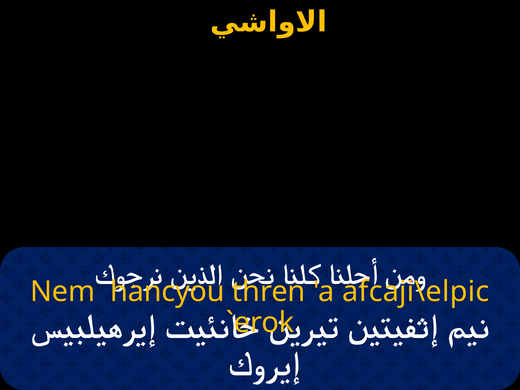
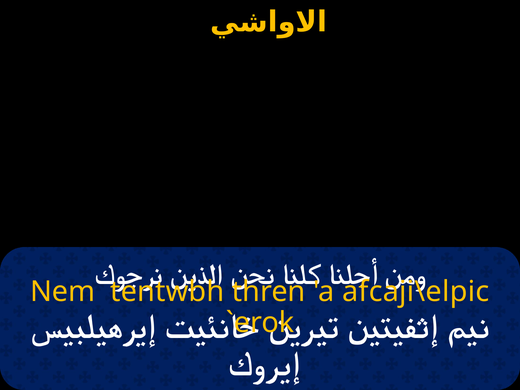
hancyou: hancyou -> tentwbh (167, 292)
